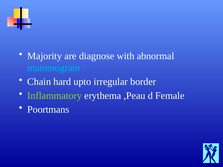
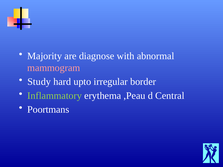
mammogram colour: light blue -> pink (54, 68)
Chain: Chain -> Study (39, 82)
Female: Female -> Central (170, 96)
